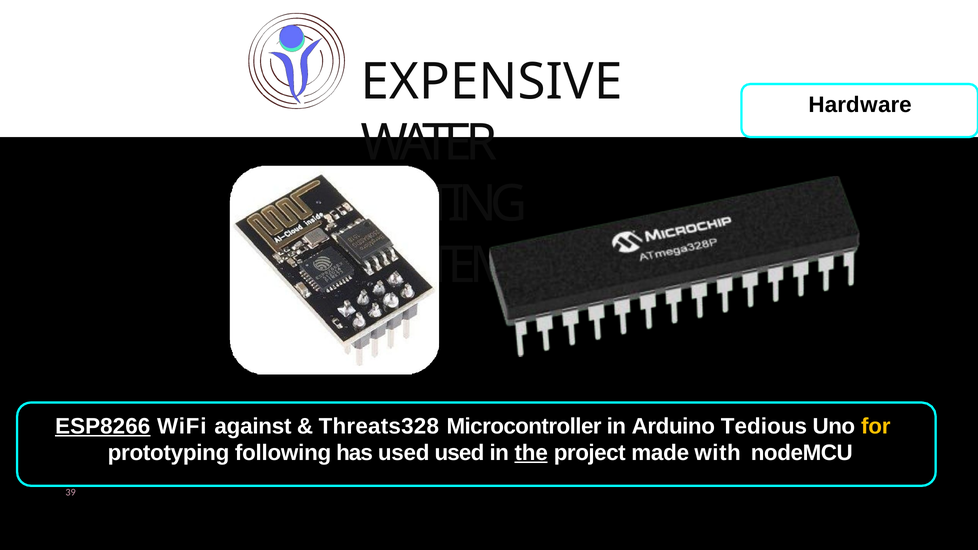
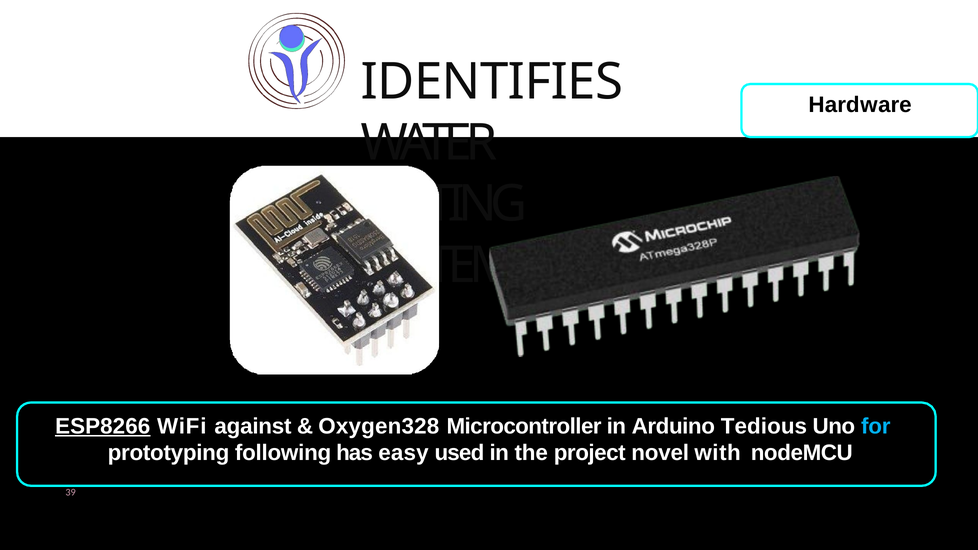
EXPENSIVE: EXPENSIVE -> IDENTIFIES (492, 82)
Threats328: Threats328 -> Oxygen328 (379, 426)
for colour: yellow -> light blue (876, 426)
has used: used -> easy (404, 453)
the underline: present -> none (531, 453)
made: made -> novel (660, 453)
